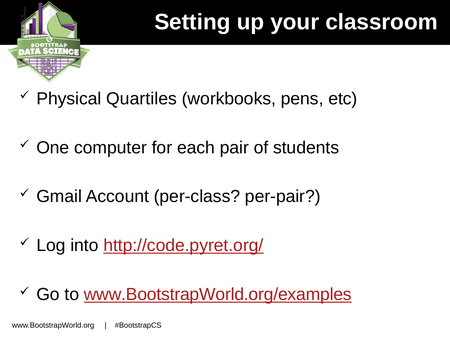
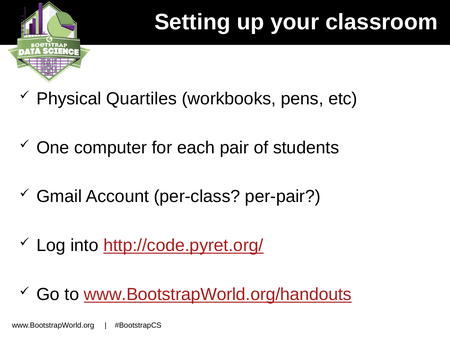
www.BootstrapWorld.org/examples: www.BootstrapWorld.org/examples -> www.BootstrapWorld.org/handouts (218, 295)
